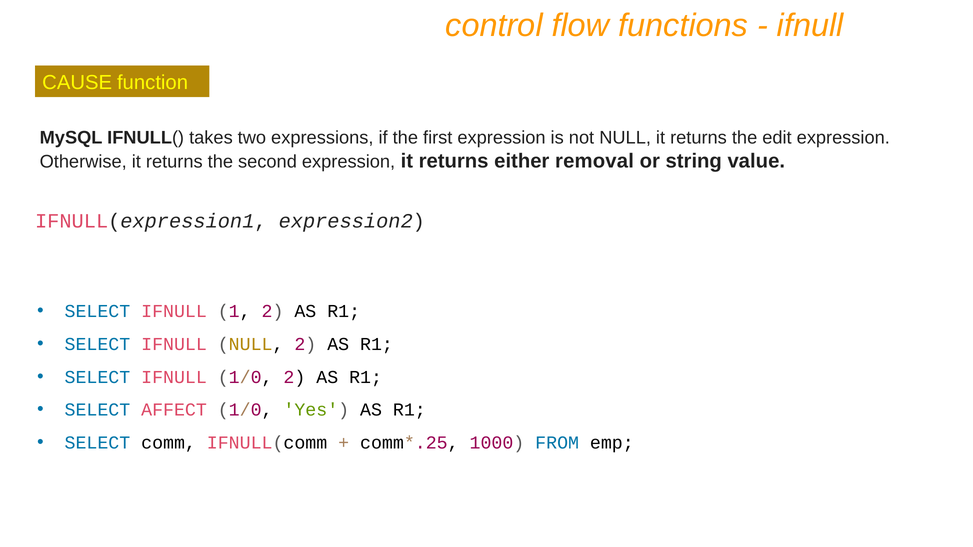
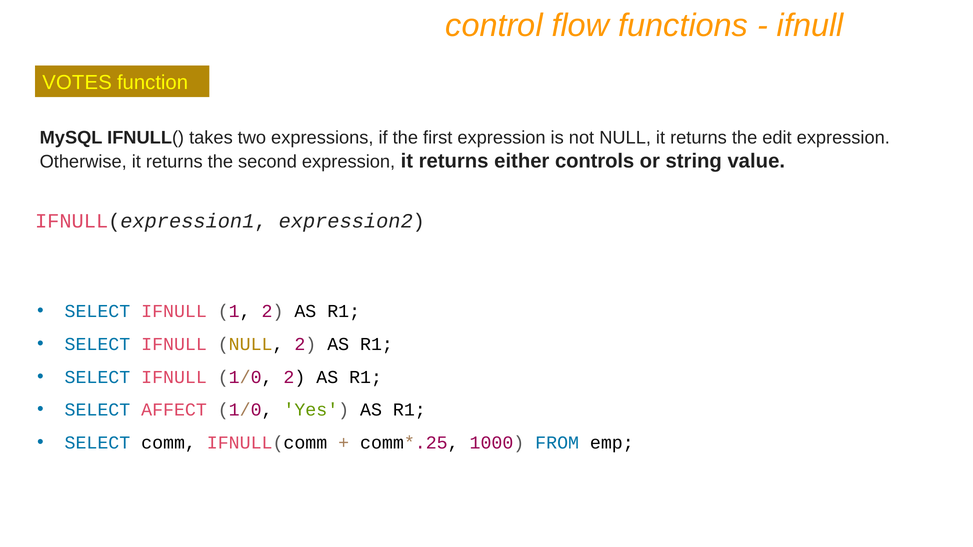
CAUSE: CAUSE -> VOTES (77, 83)
removal: removal -> controls (595, 161)
